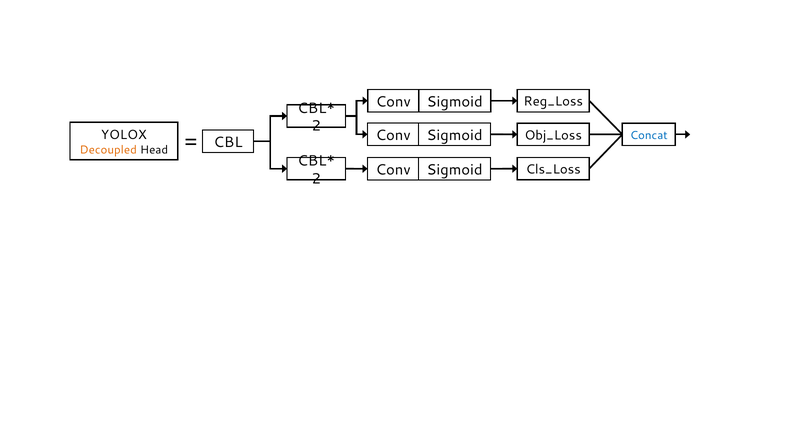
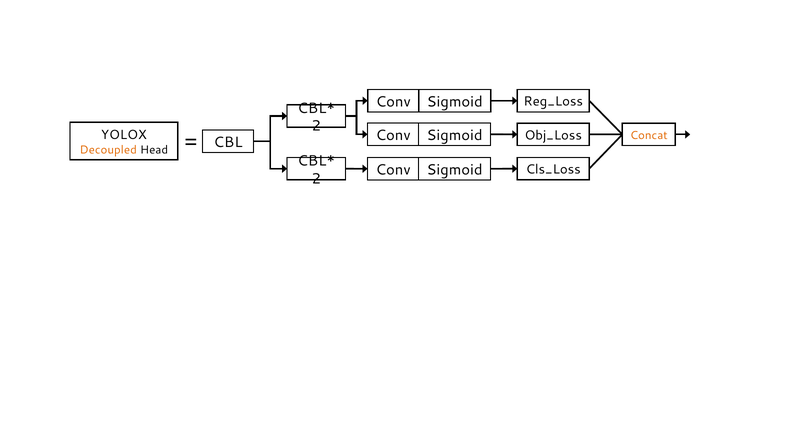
Concat colour: blue -> orange (649, 135)
